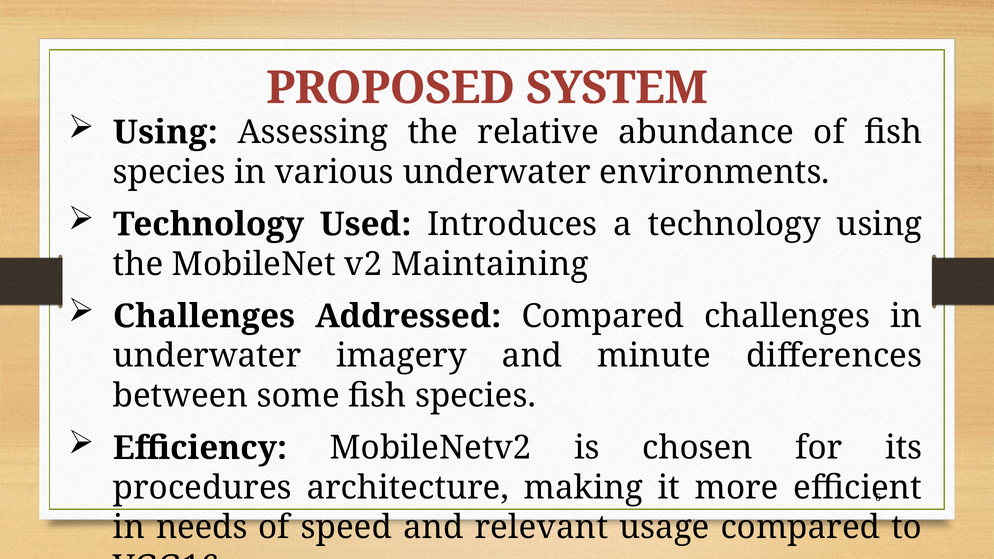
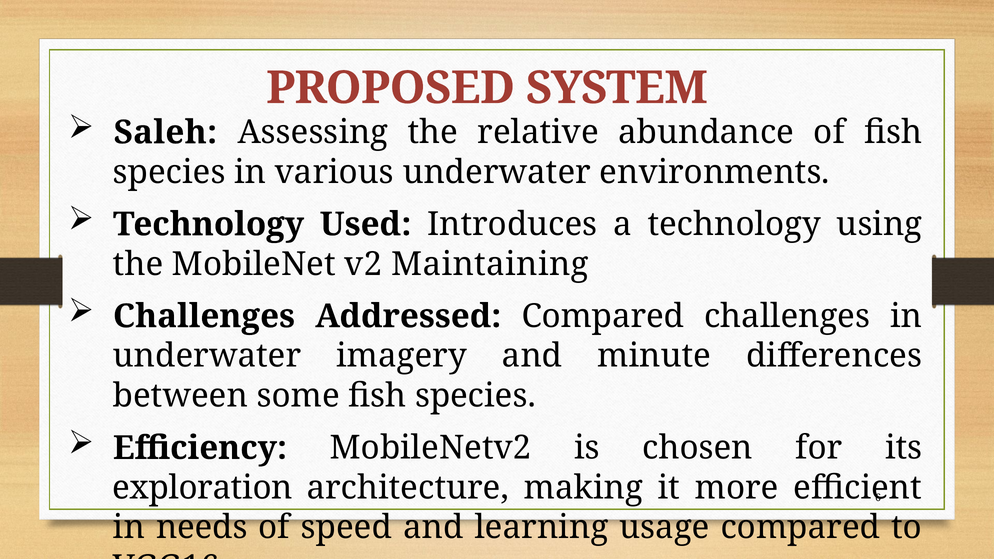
Using: Using -> Saleh (165, 132)
procedures: procedures -> exploration (203, 488)
relevant: relevant -> learning (541, 528)
